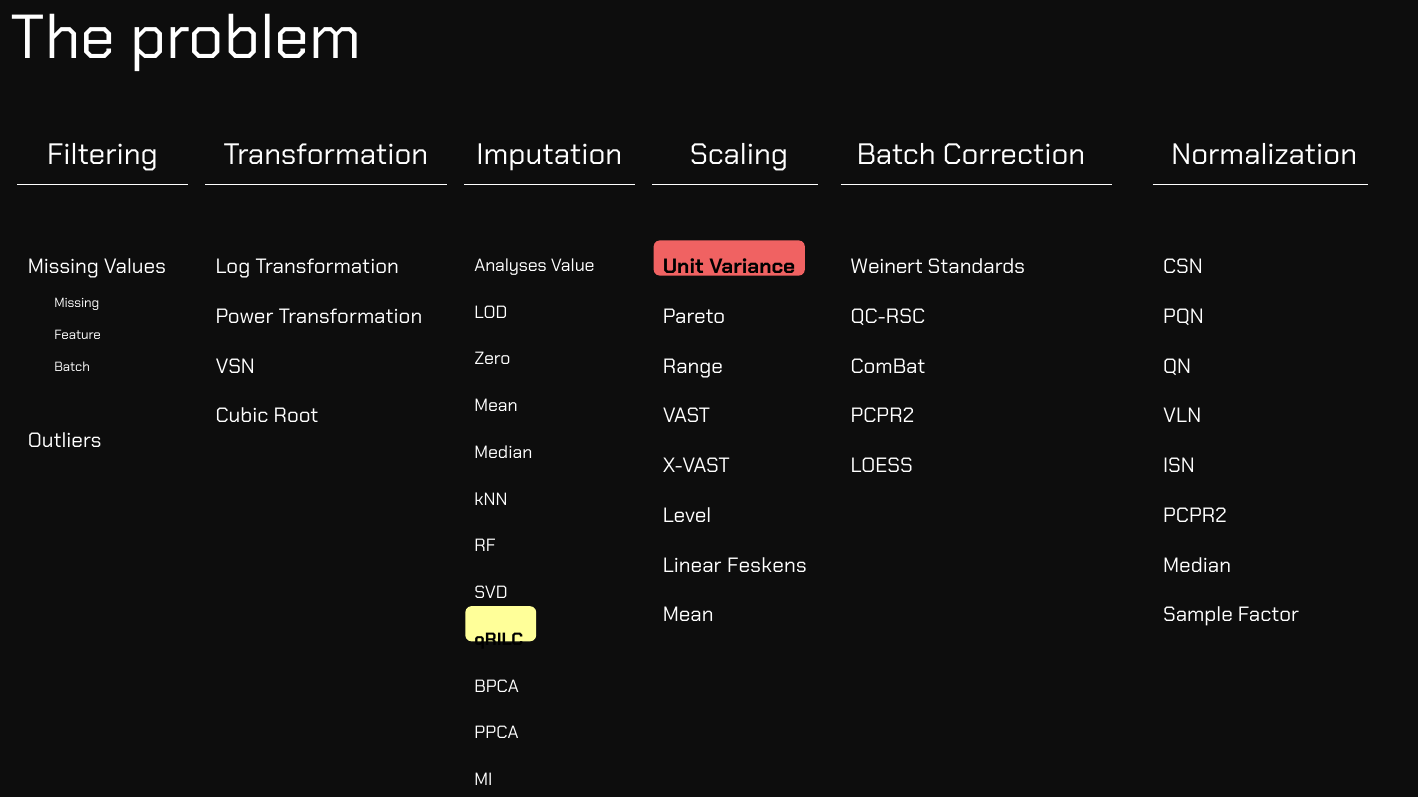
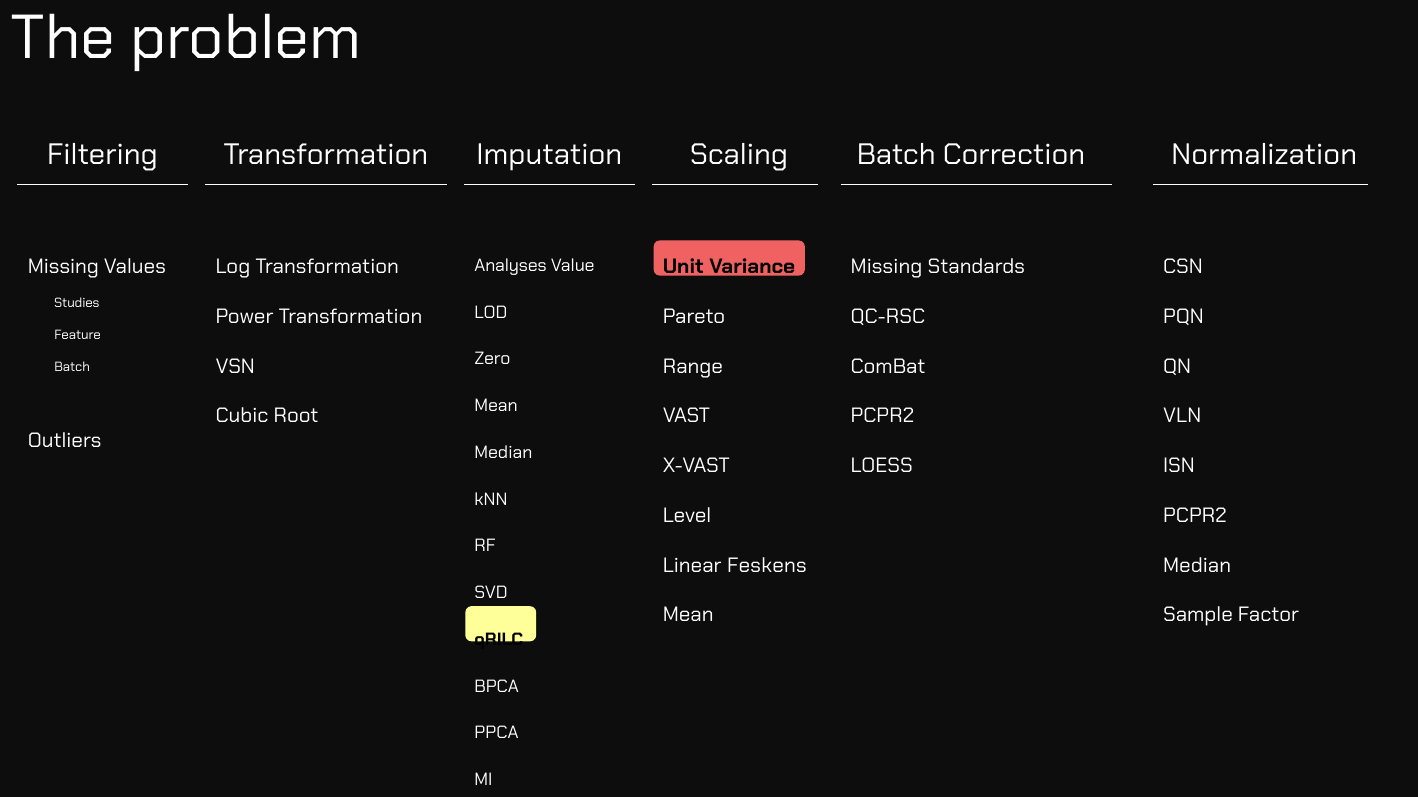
Weinert: Weinert -> Missing (887, 267)
Missing: Missing -> Studies (77, 303)
